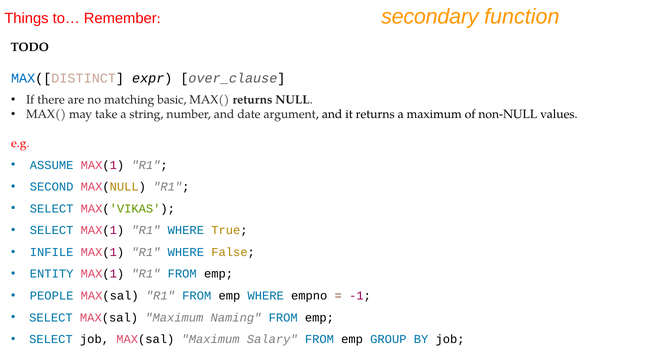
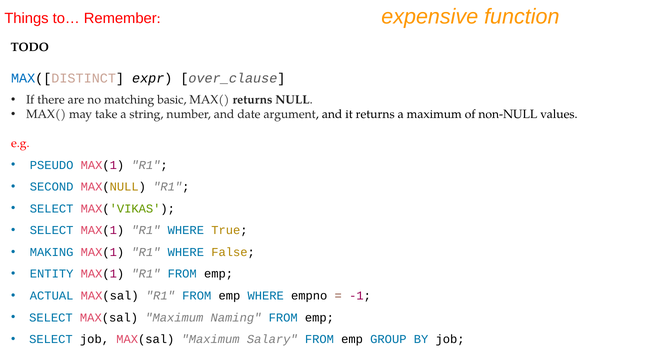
secondary: secondary -> expensive (430, 17)
ASSUME: ASSUME -> PSEUDO (52, 165)
INFILE: INFILE -> MAKING (52, 252)
PEOPLE: PEOPLE -> ACTUAL (52, 296)
